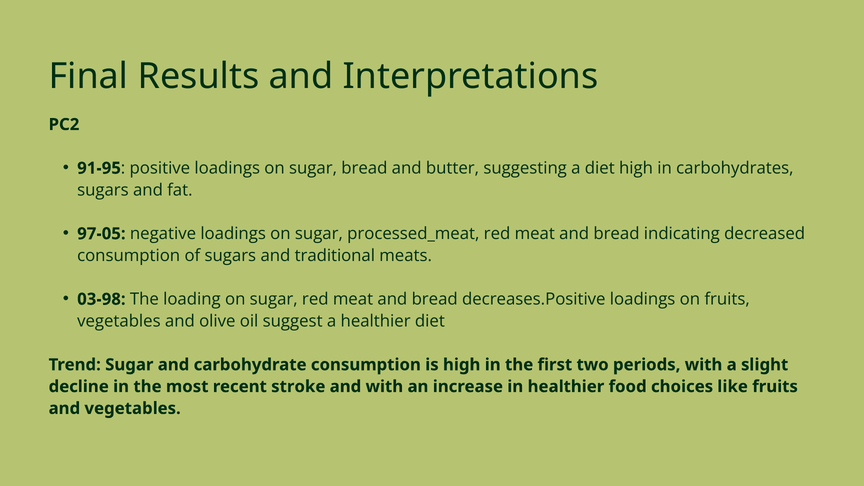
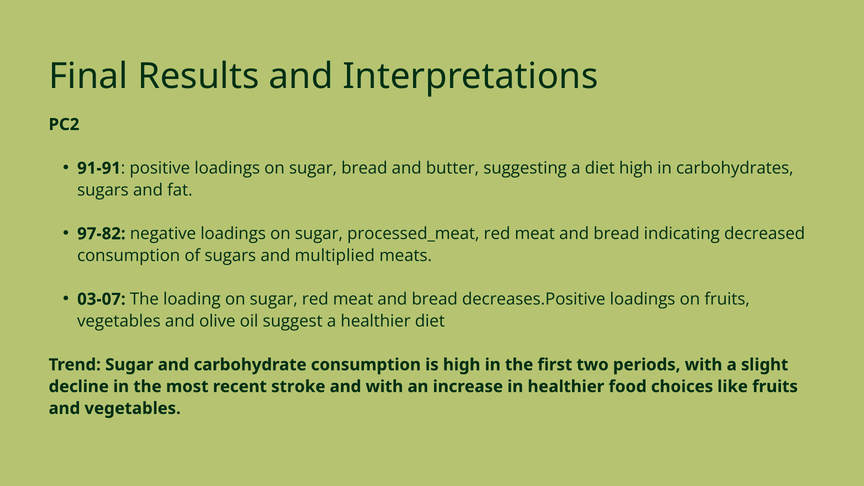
91-95: 91-95 -> 91-91 (99, 168)
97-05: 97-05 -> 97-82 (101, 234)
traditional: traditional -> multiplied (335, 256)
03-98: 03-98 -> 03-07 (101, 299)
